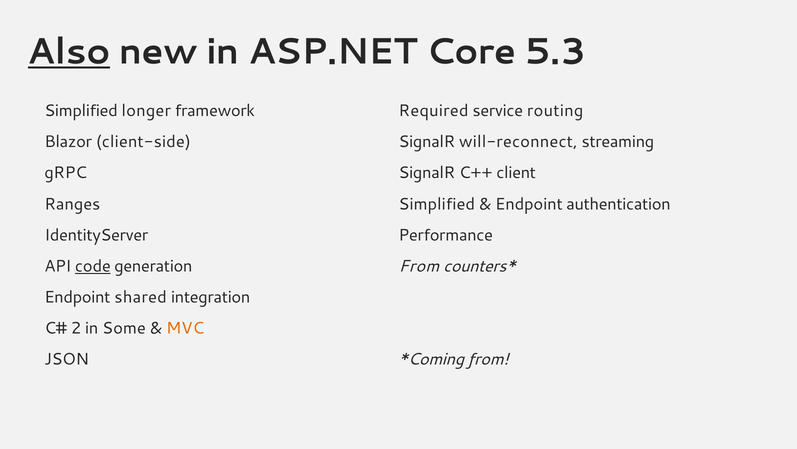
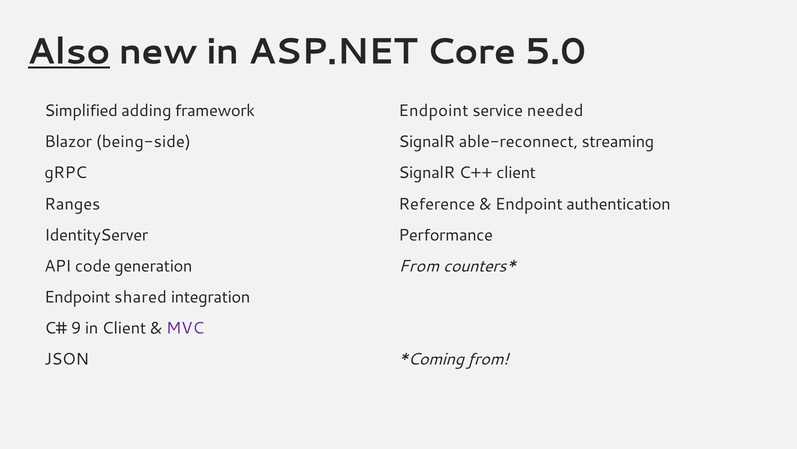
5.3: 5.3 -> 5.0 (555, 52)
longer: longer -> adding (146, 111)
Required: Required -> Endpoint (434, 111)
routing: routing -> needed (555, 111)
client-side: client-side -> being-side (143, 142)
will-reconnect: will-reconnect -> able-reconnect (518, 142)
Simplified: Simplified -> Reference (437, 204)
code underline: present -> none (93, 266)
2: 2 -> 9 (76, 328)
in Some: Some -> Client (124, 328)
MVC colour: orange -> purple (185, 328)
